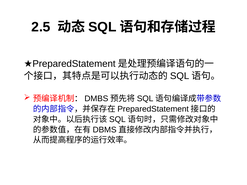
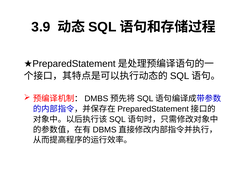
2.5: 2.5 -> 3.9 (41, 27)
